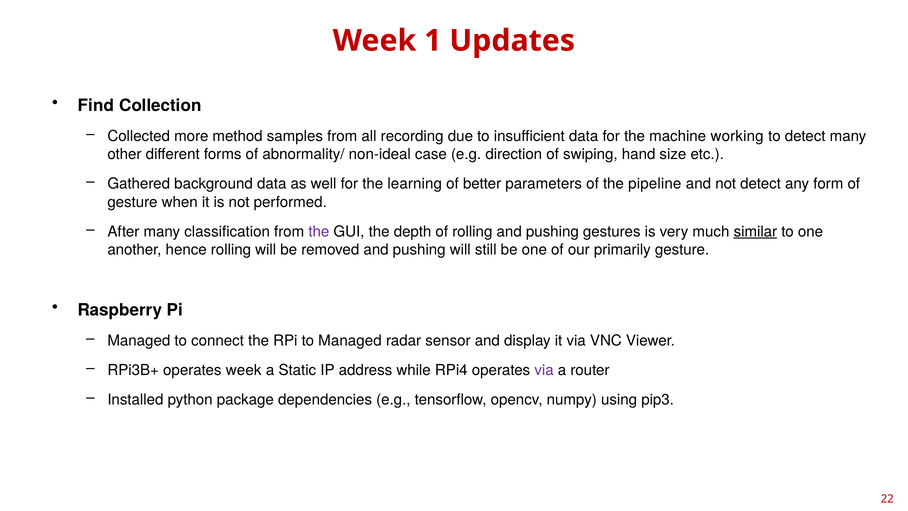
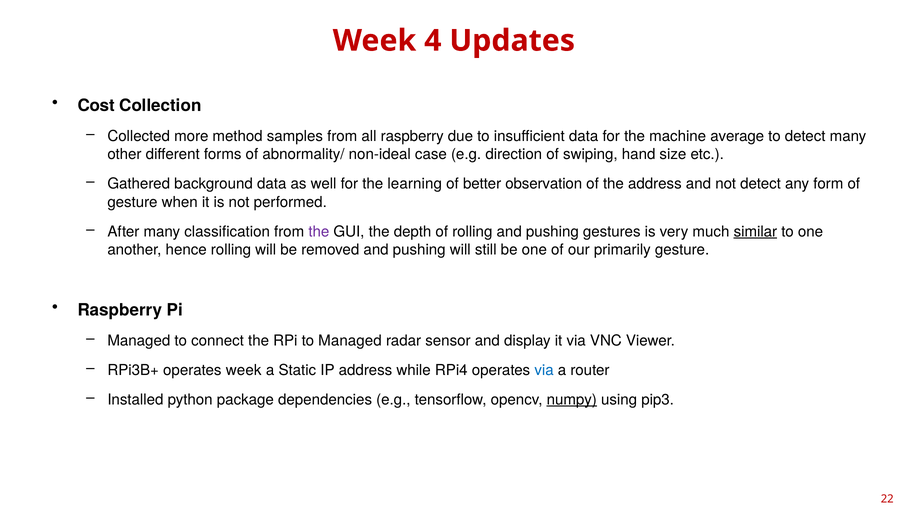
1: 1 -> 4 (433, 41)
Find: Find -> Cost (96, 106)
all recording: recording -> raspberry (412, 136)
working: working -> average (737, 136)
parameters: parameters -> observation (544, 184)
the pipeline: pipeline -> address (655, 184)
via colour: purple -> blue (544, 370)
numpy underline: none -> present (572, 399)
